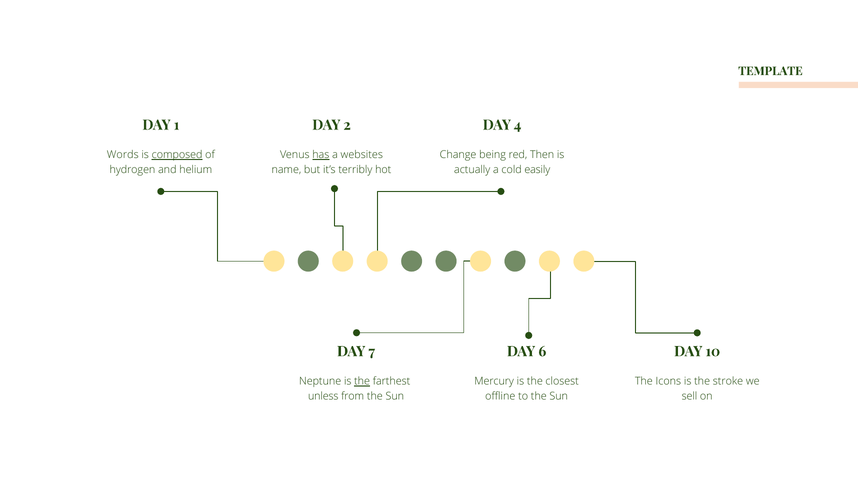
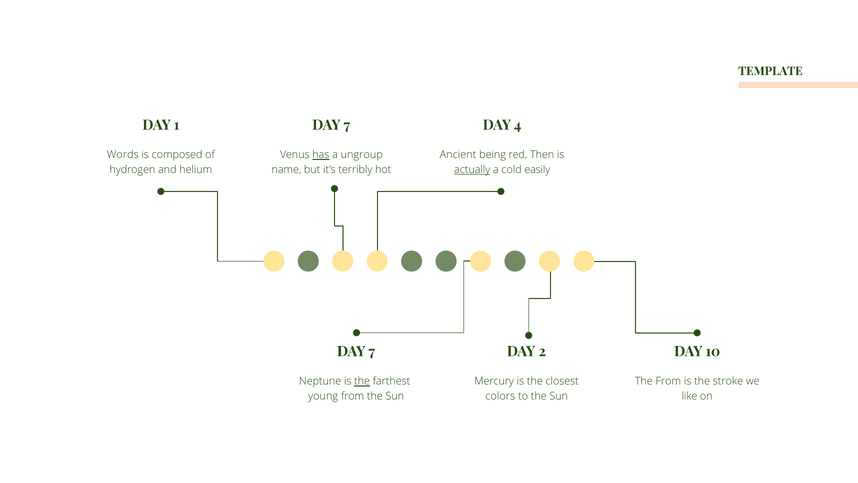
2: 2 -> 7 (347, 125)
composed underline: present -> none (177, 155)
websites: websites -> ungroup (362, 155)
Change: Change -> Ancient (458, 155)
actually underline: none -> present (472, 170)
6: 6 -> 2 (542, 351)
The Icons: Icons -> From (668, 381)
unless: unless -> young (323, 396)
offline: offline -> colors (500, 396)
sell: sell -> like (689, 396)
